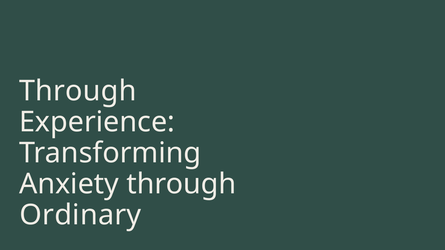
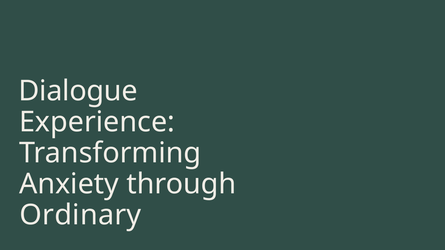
Through: Through -> Dialogue (78, 91)
